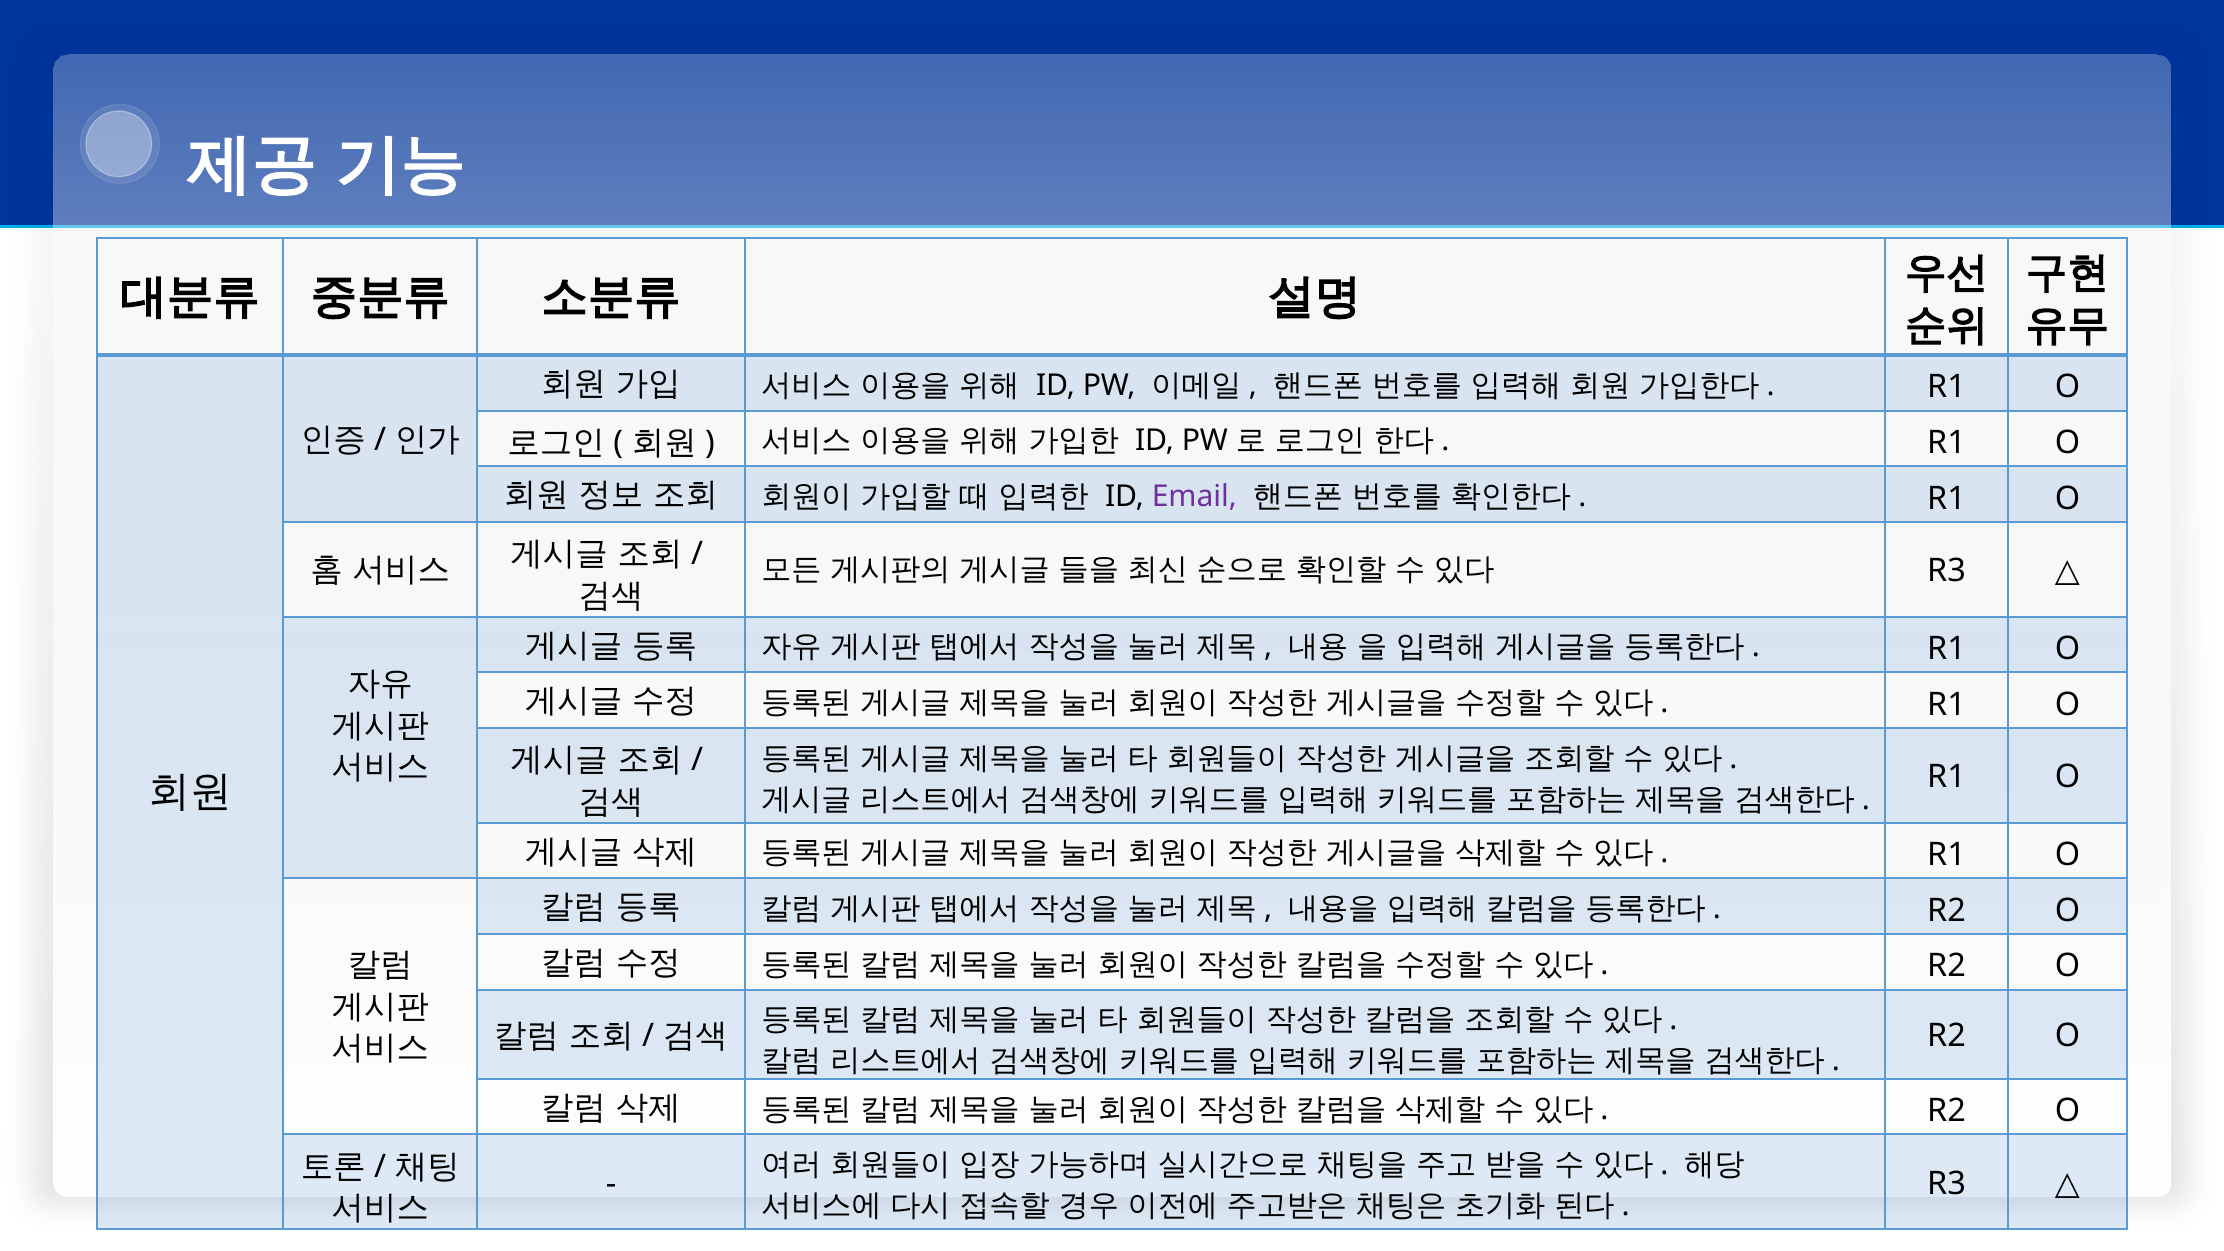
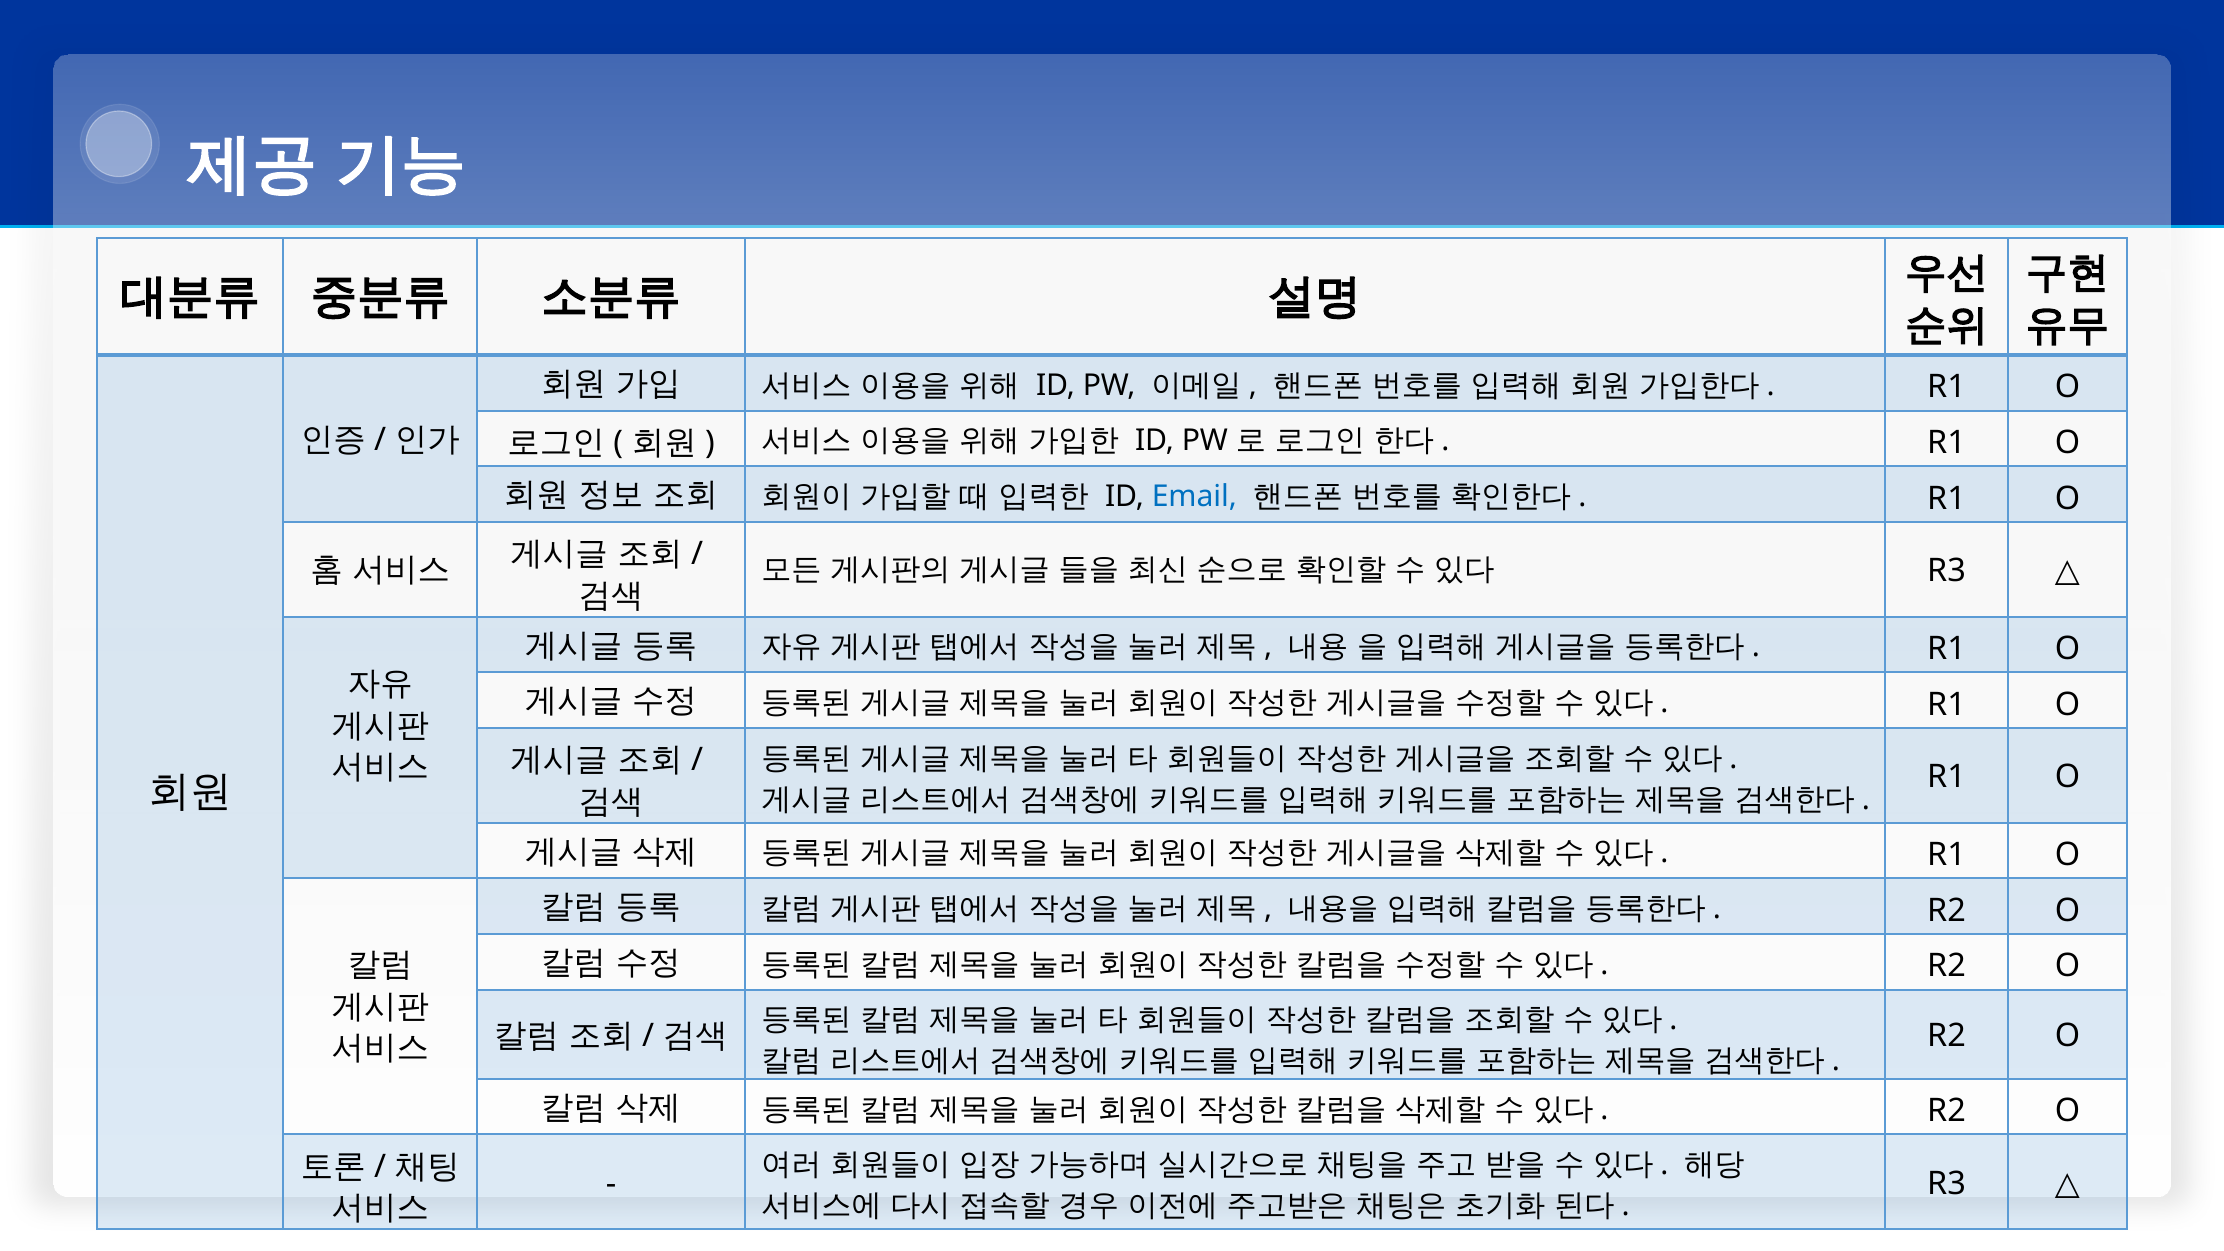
Email colour: purple -> blue (1194, 497)
